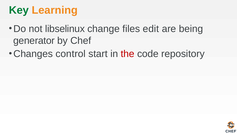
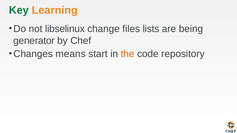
edit: edit -> lists (151, 29)
control: control -> means (71, 54)
the colour: red -> orange (128, 54)
